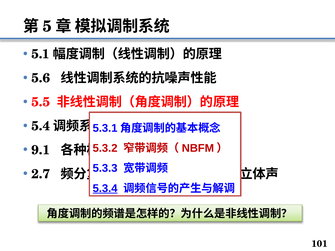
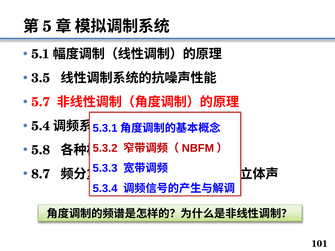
5.6: 5.6 -> 3.5 (41, 78)
5.5: 5.5 -> 5.7 (41, 102)
9.1: 9.1 -> 5.8 (41, 150)
2.7: 2.7 -> 8.7 (41, 174)
5.3.4 underline: present -> none (105, 189)
